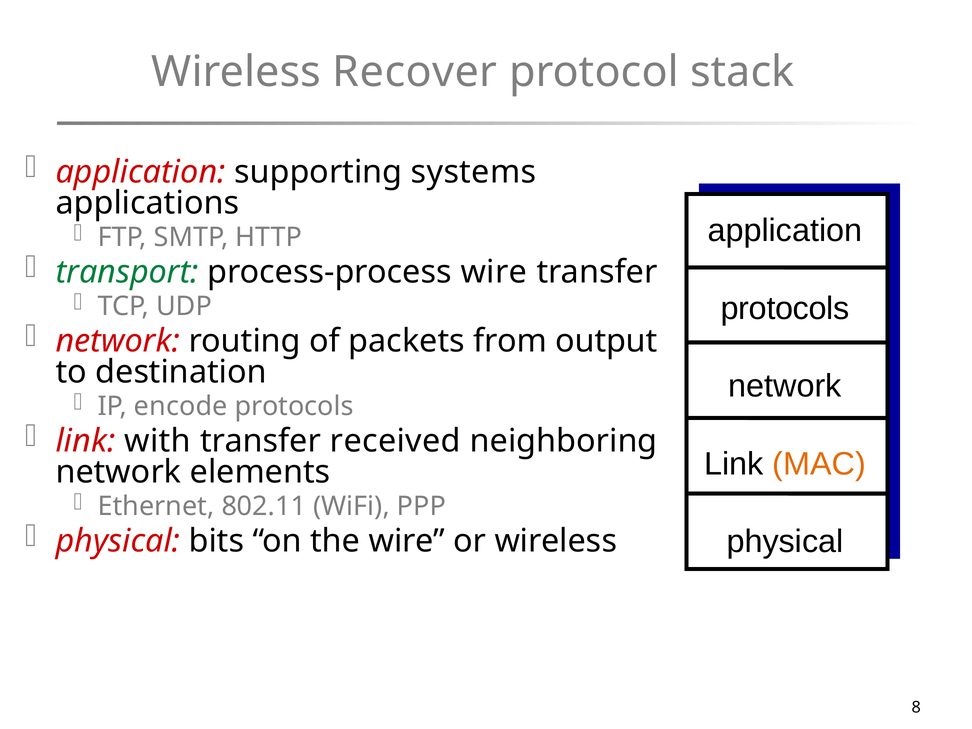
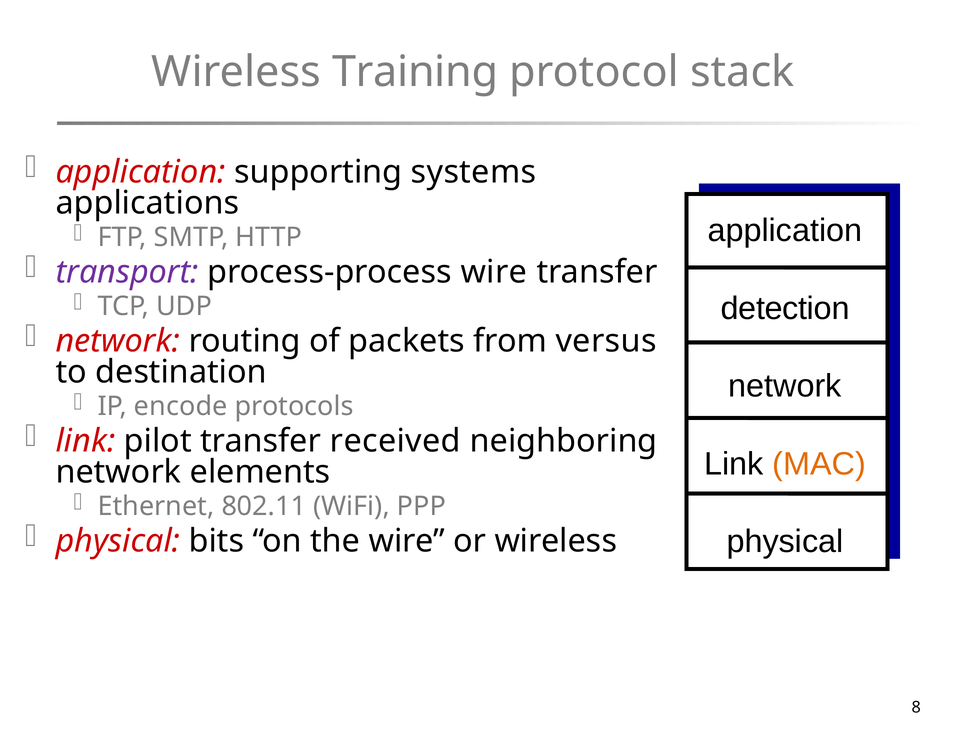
Recover: Recover -> Training (415, 72)
transport colour: green -> purple (127, 272)
protocols: protocols -> detection (785, 308)
output: output -> versus (606, 341)
with: with -> pilot (158, 441)
